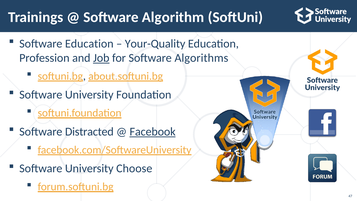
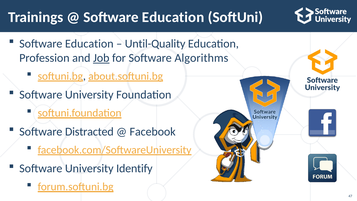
Algorithm: Algorithm -> Education (173, 17)
Your-Quality: Your-Quality -> Until-Quality (155, 44)
Facebook underline: present -> none (153, 132)
Choose: Choose -> Identify (134, 168)
